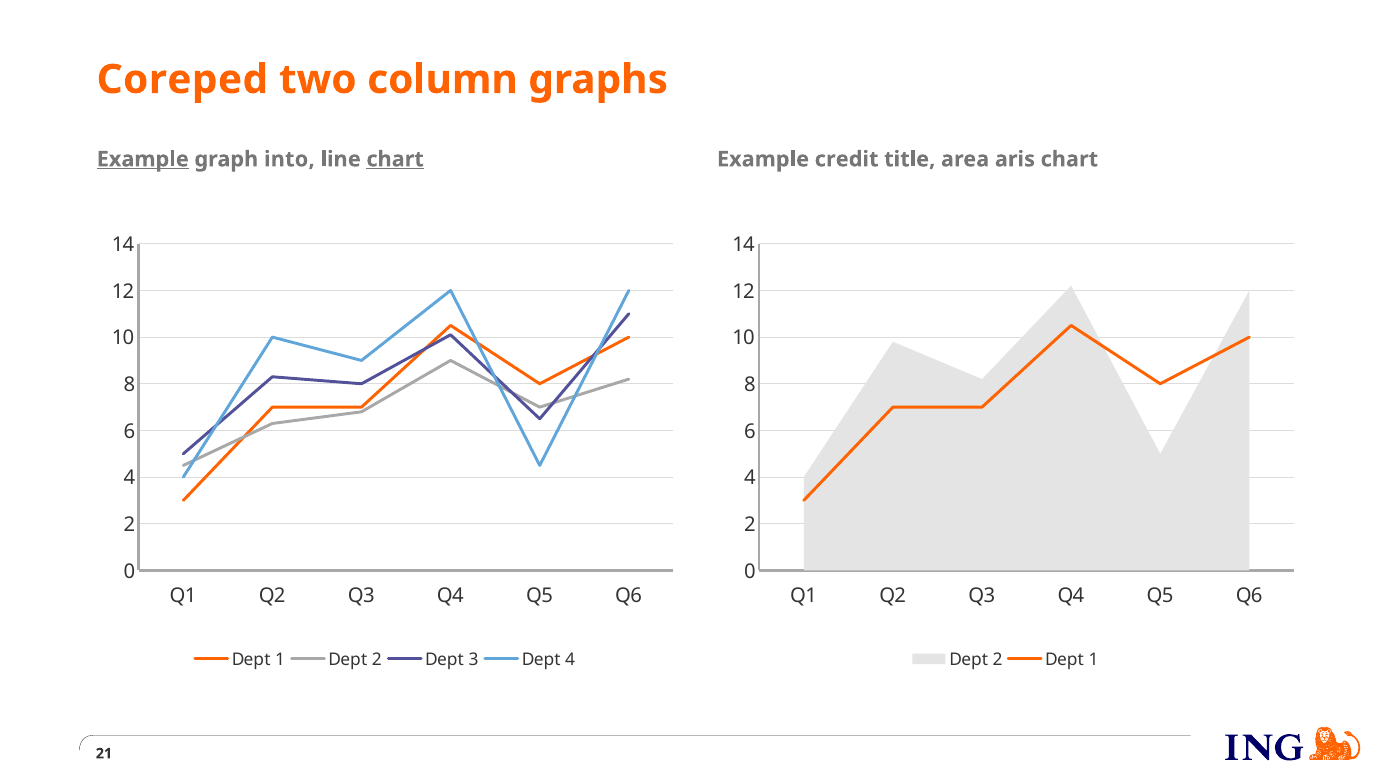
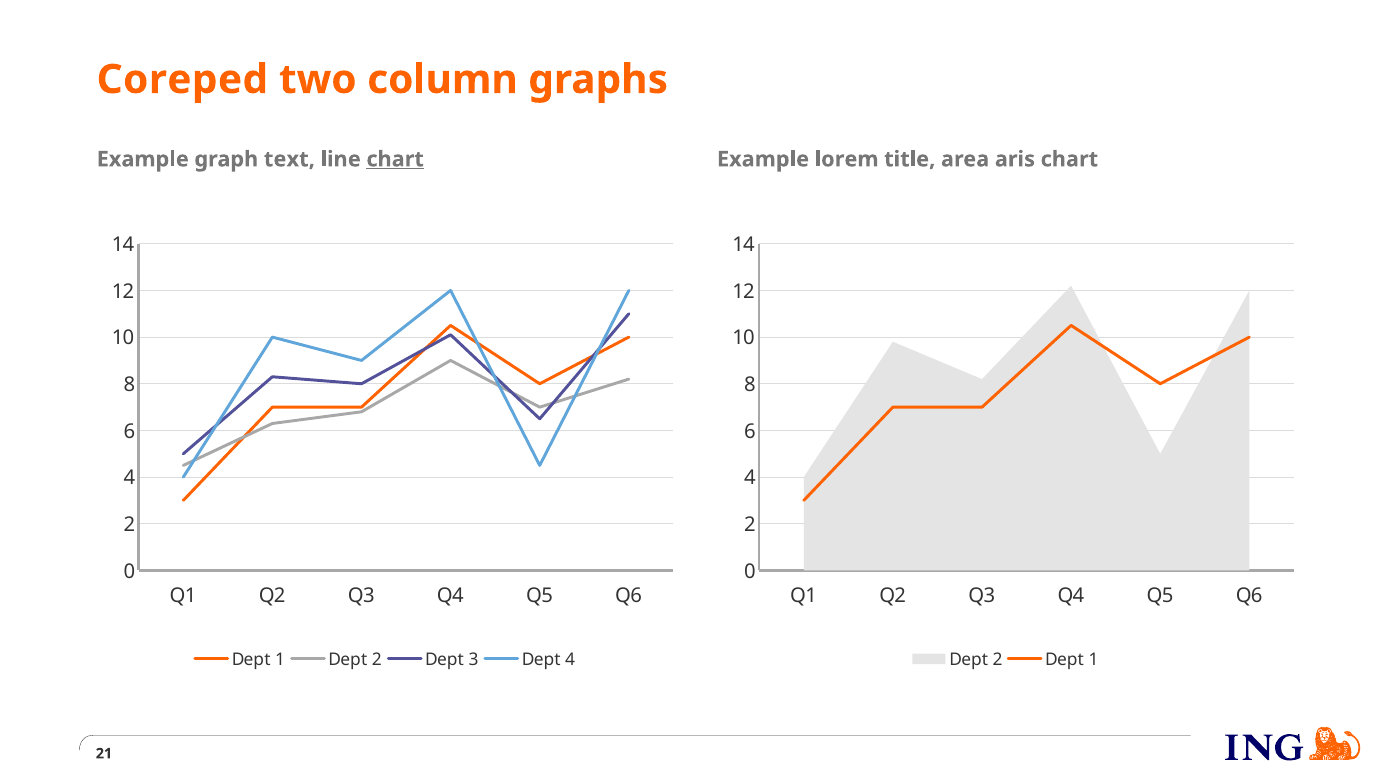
Example underline: present -> none (143, 159)
into: into -> text (289, 159)
credit: credit -> lorem (847, 159)
